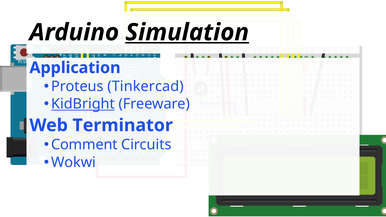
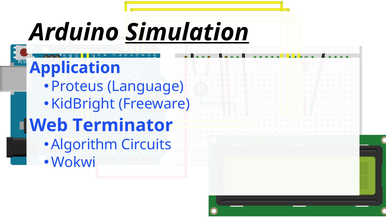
Tinkercad: Tinkercad -> Language (146, 86)
KidBright underline: present -> none (83, 104)
Comment: Comment -> Algorithm (84, 145)
